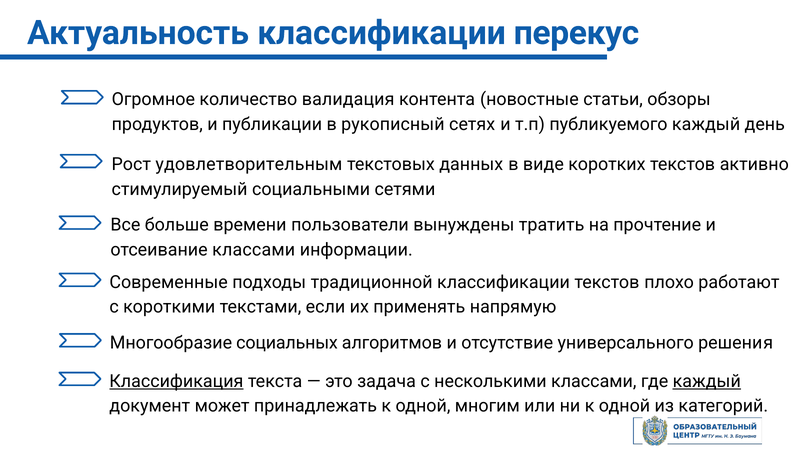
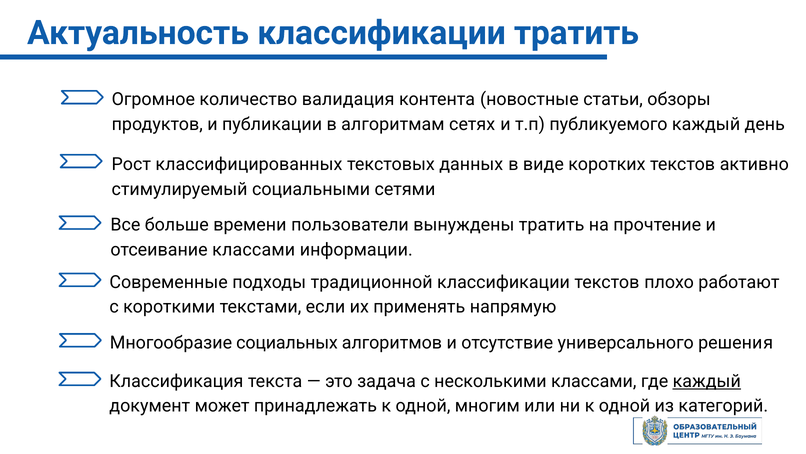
классификации перекус: перекус -> тратить (576, 33)
рукописный: рукописный -> алгоритмам (393, 124)
удовлетворительным: удовлетворительным -> классифицированных (249, 164)
Классификация underline: present -> none (176, 381)
